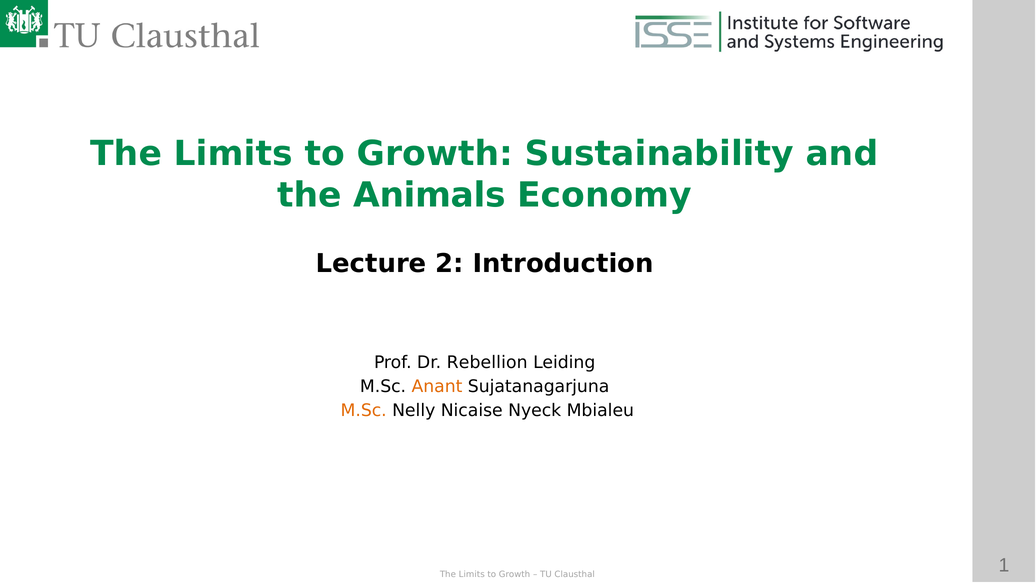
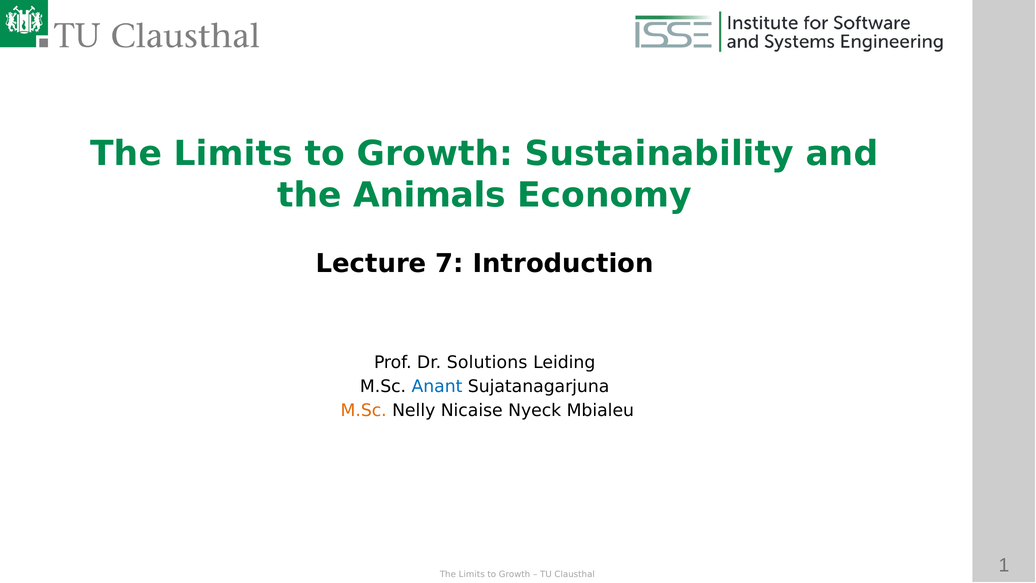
2: 2 -> 7 (450, 264)
Rebellion: Rebellion -> Solutions (487, 362)
Anant colour: orange -> blue (437, 386)
